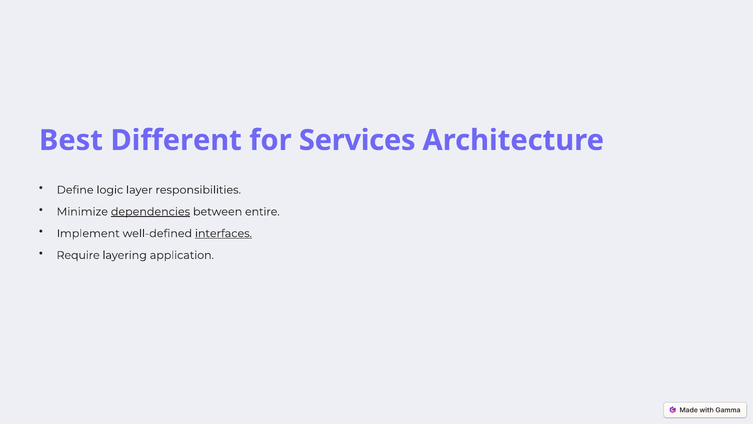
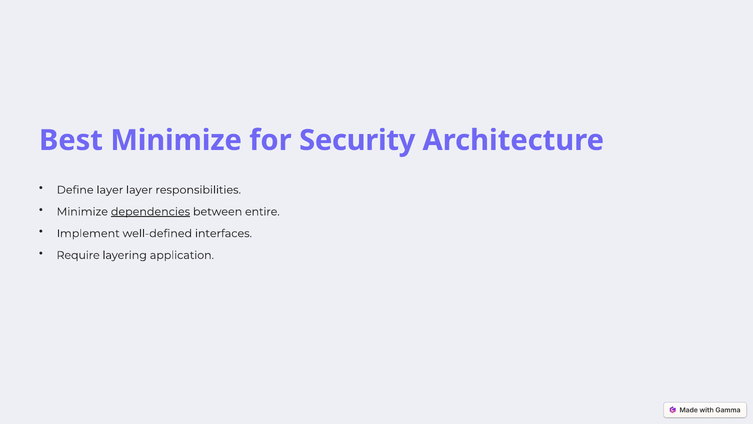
Best Different: Different -> Minimize (176, 140)
Services: Services -> Security (357, 140)
Define logic: logic -> layer (110, 190)
interfaces underline: present -> none (223, 233)
